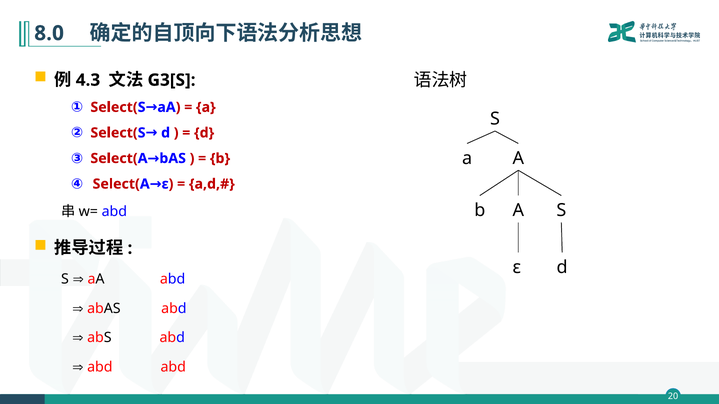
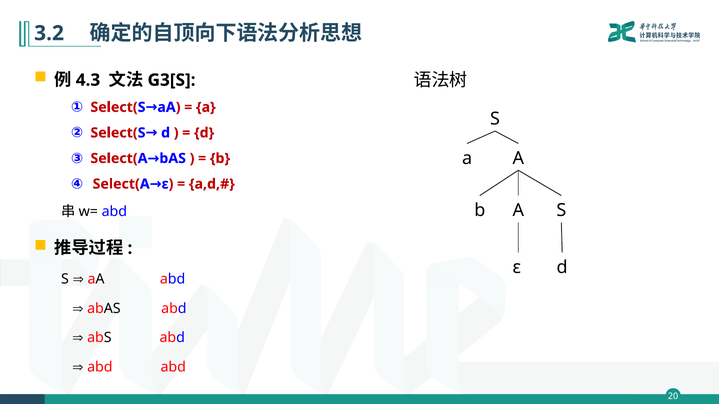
8.0: 8.0 -> 3.2 (49, 33)
